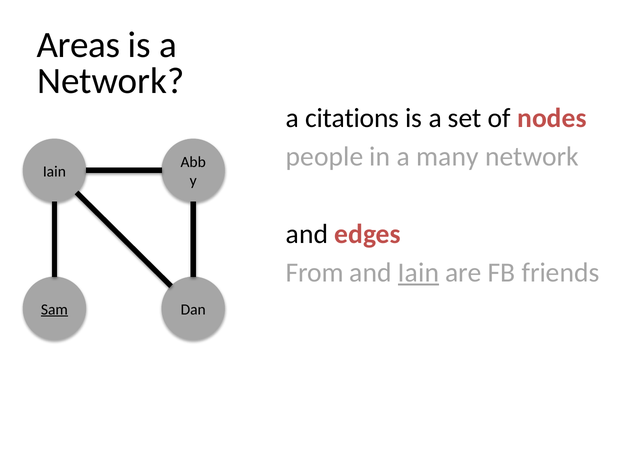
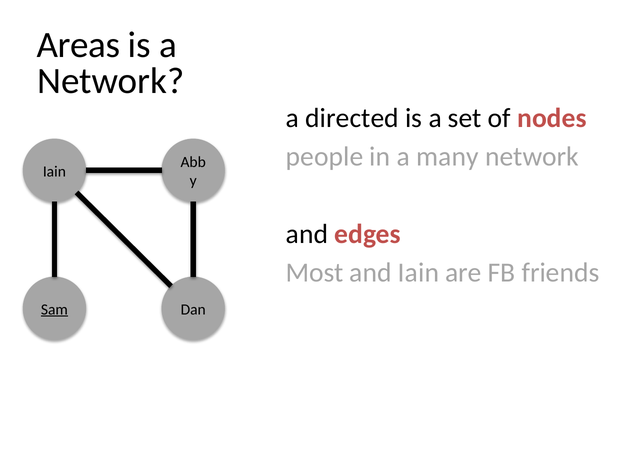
citations: citations -> directed (352, 118)
From: From -> Most (315, 272)
Iain underline: present -> none (418, 272)
